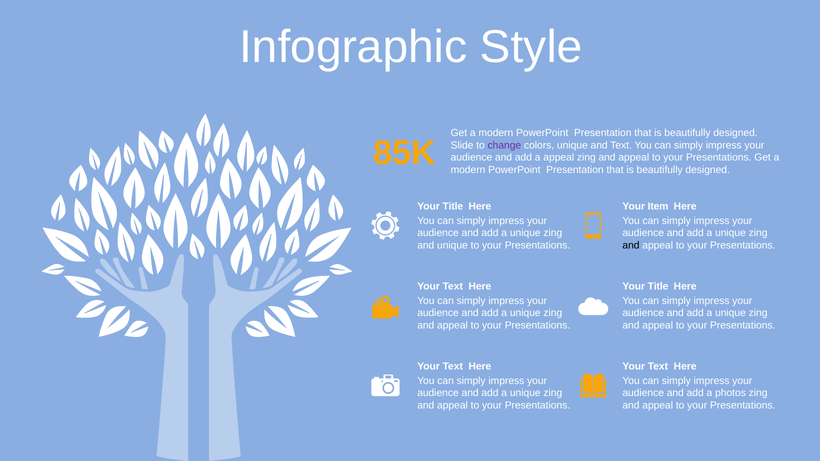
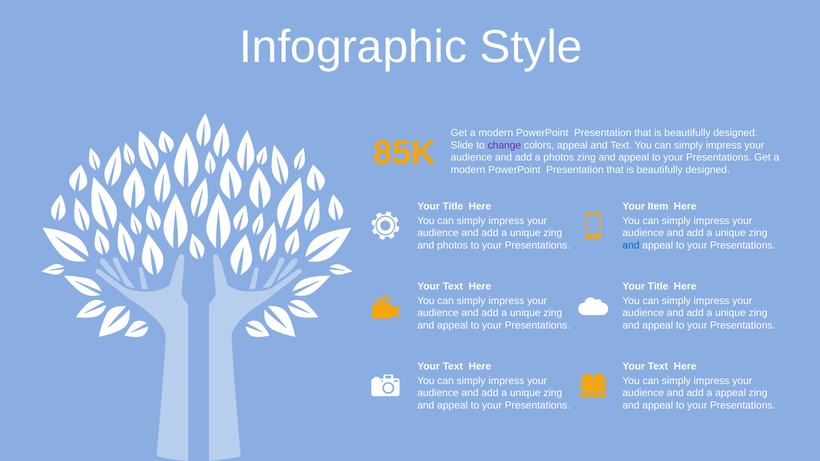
colors unique: unique -> appeal (572, 145)
a appeal: appeal -> photos (559, 158)
and unique: unique -> photos (452, 245)
and colour: black -> blue (631, 245)
a photos: photos -> appeal (731, 393)
